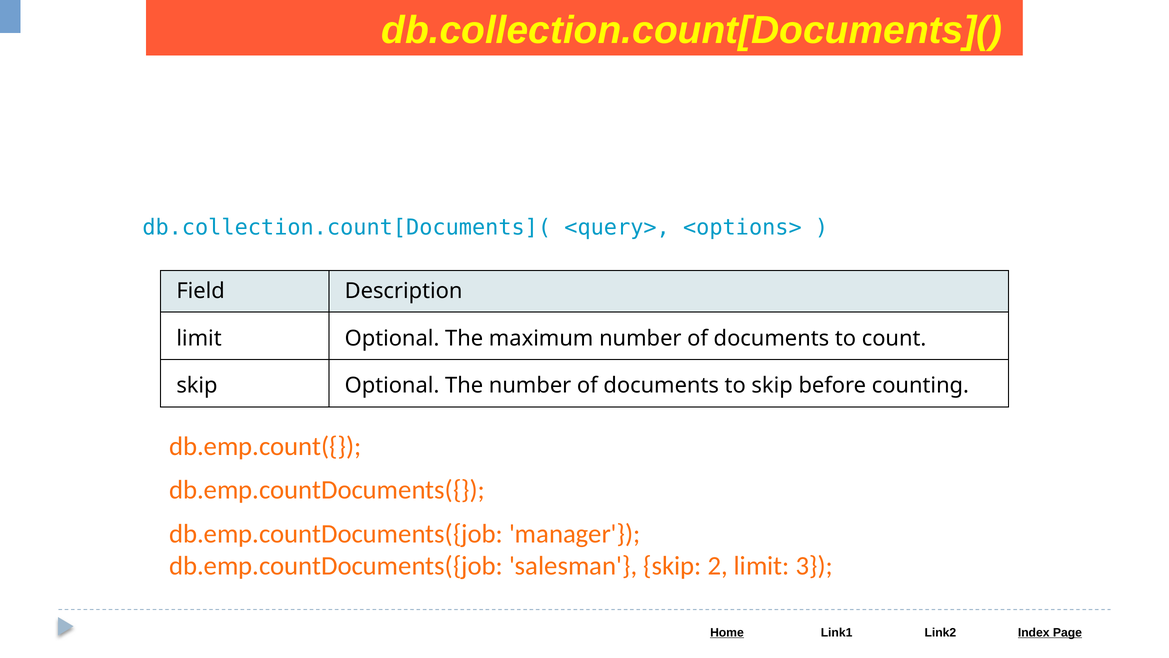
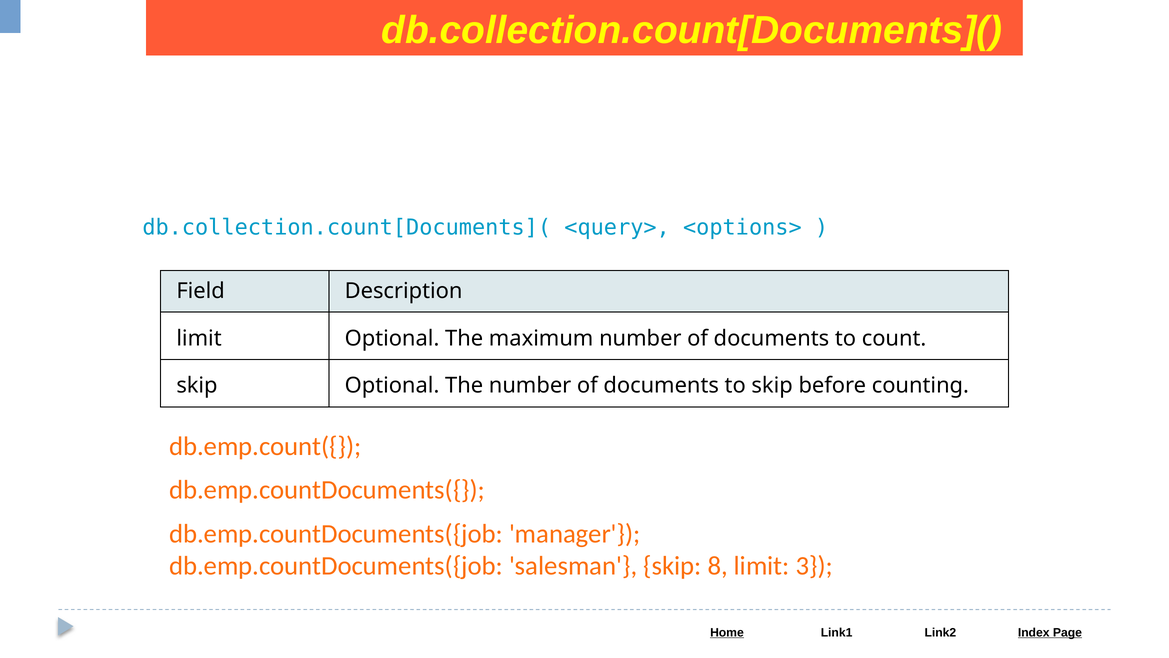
2: 2 -> 8 (718, 566)
